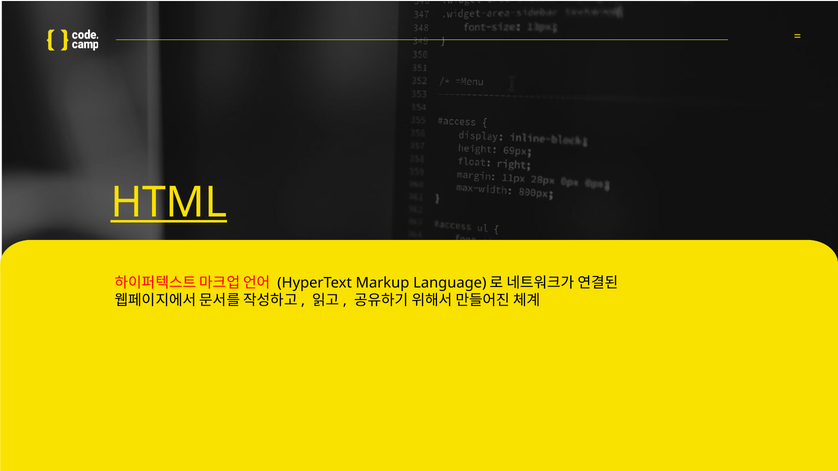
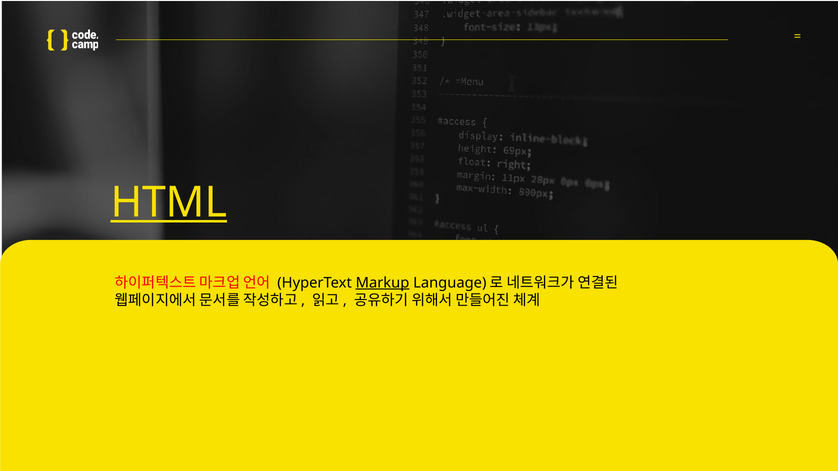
Markup underline: none -> present (383, 283)
